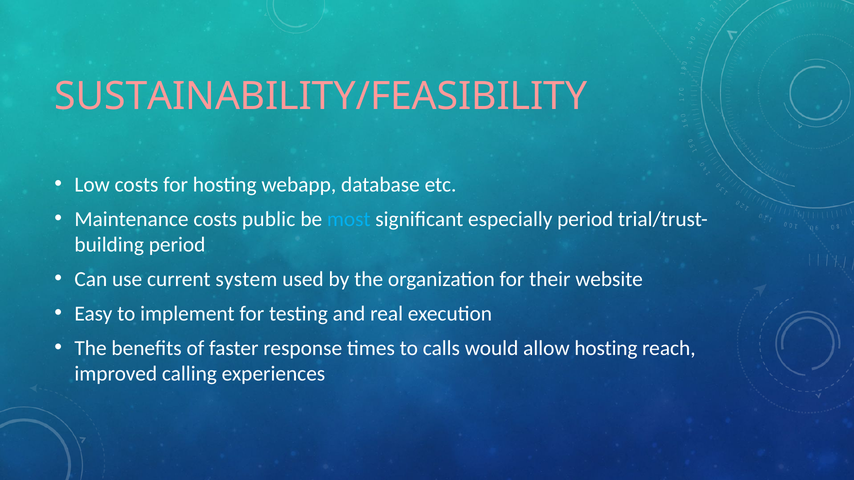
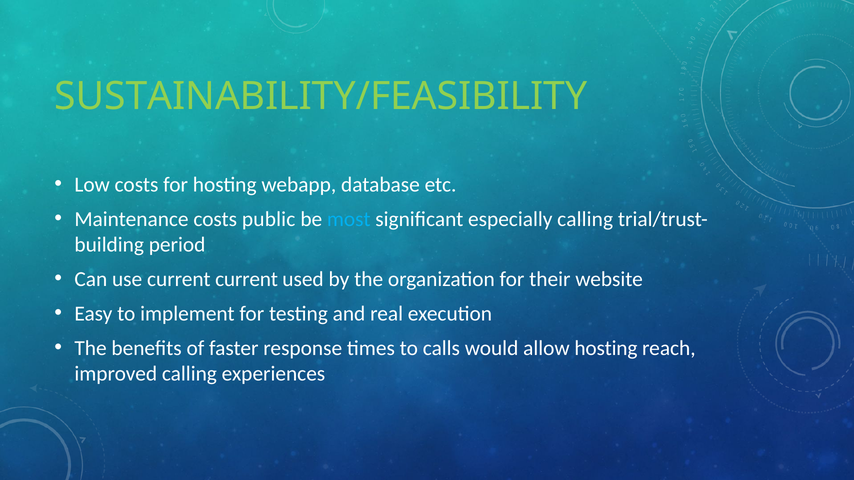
SUSTAINABILITY/FEASIBILITY colour: pink -> light green (321, 96)
especially period: period -> calling (585, 219)
current system: system -> current (247, 279)
